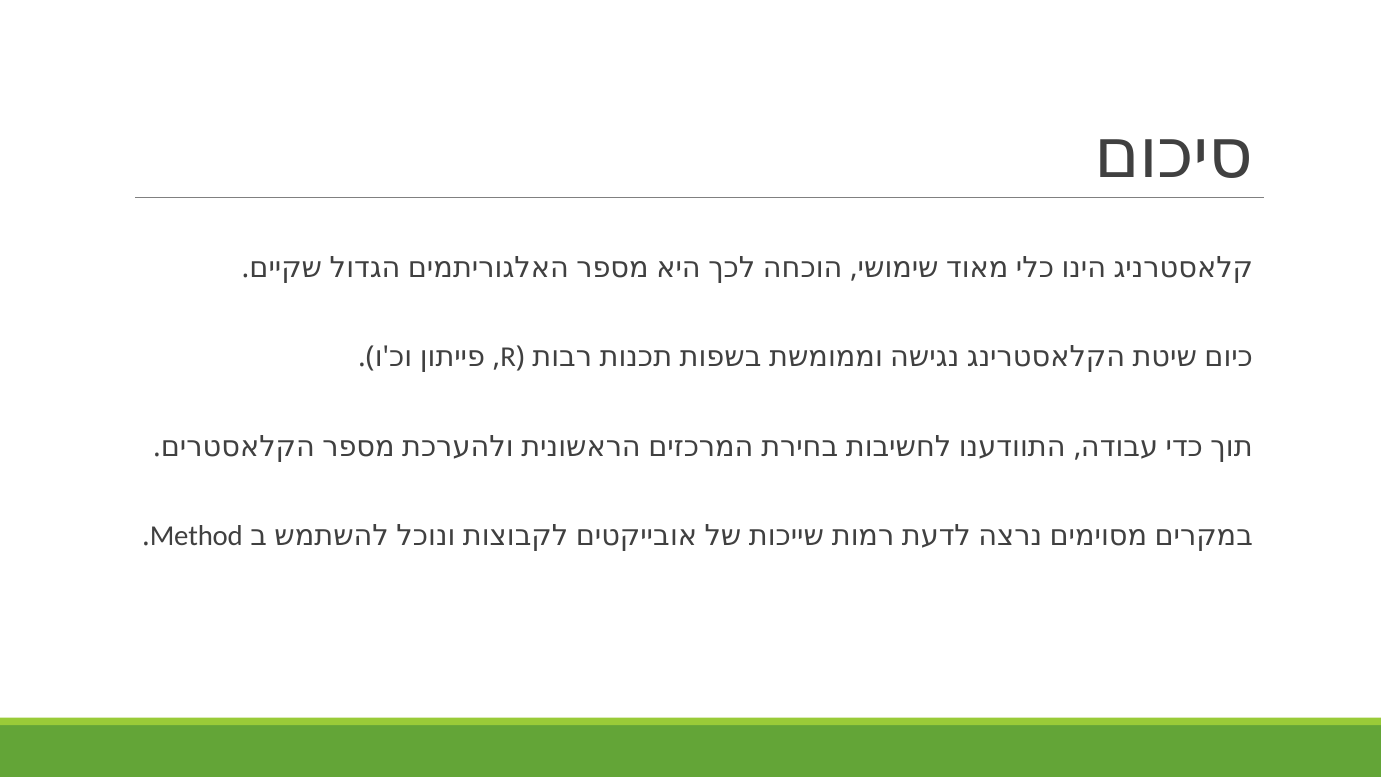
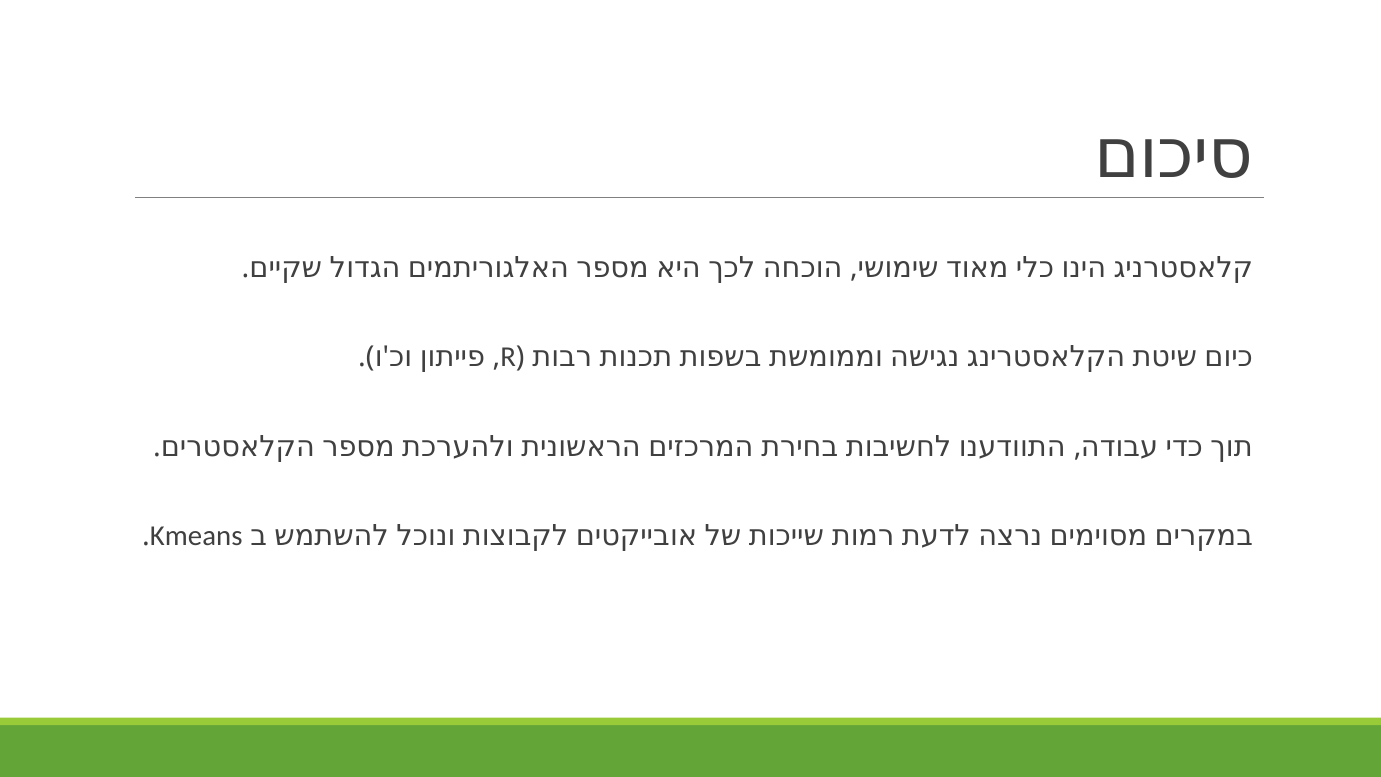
Method: Method -> Kmeans (196, 536)
